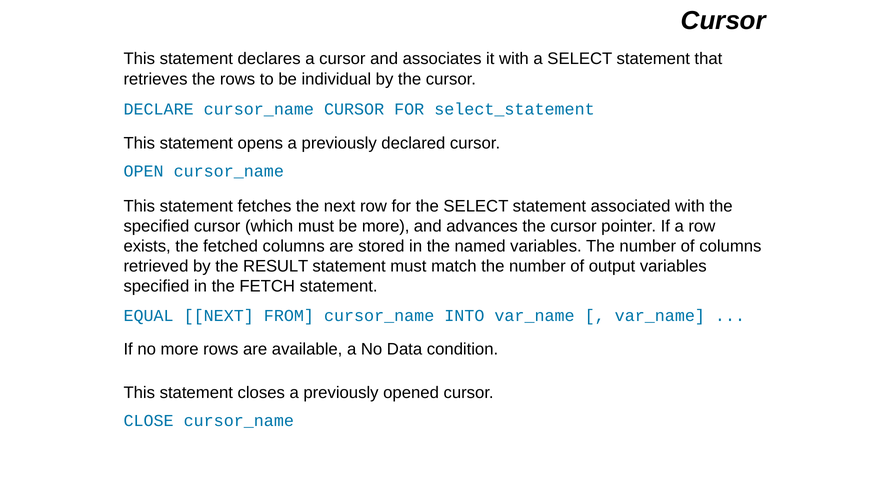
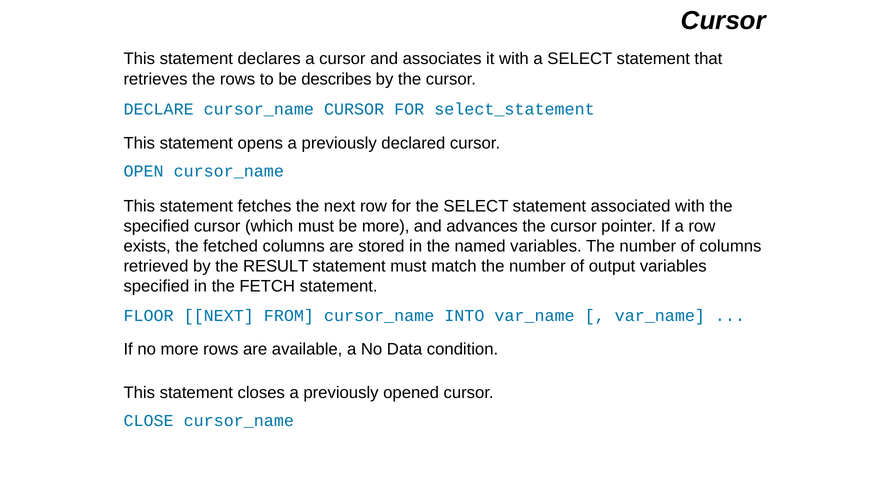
individual: individual -> describes (336, 79)
EQUAL: EQUAL -> FLOOR (149, 316)
